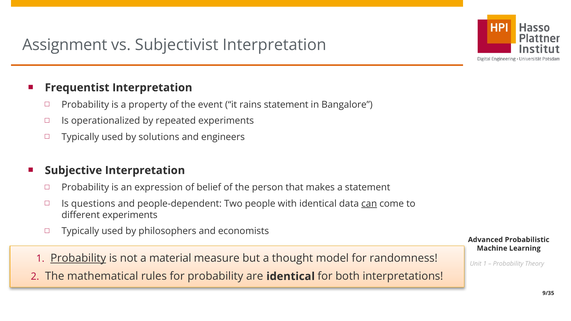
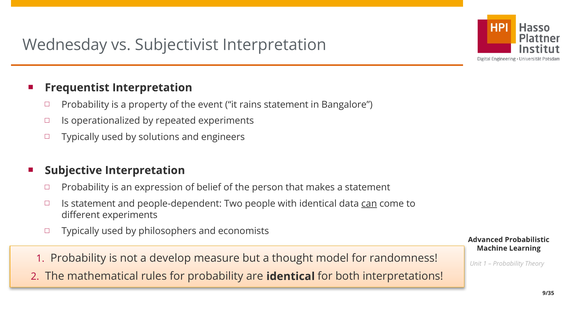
Assignment: Assignment -> Wednesday (65, 45)
Is questions: questions -> statement (93, 204)
Probability underline: present -> none (78, 258)
material: material -> develop (170, 258)
